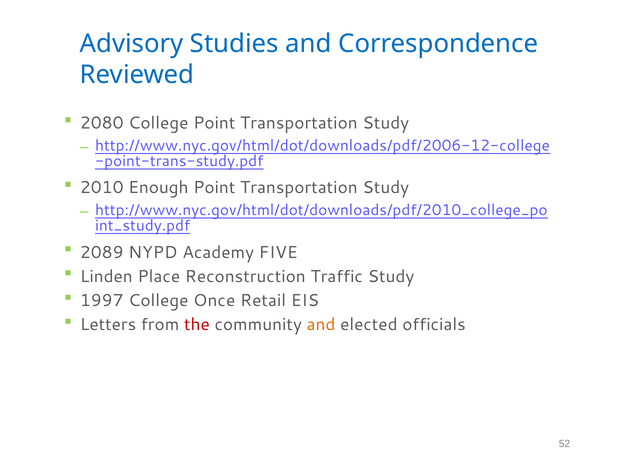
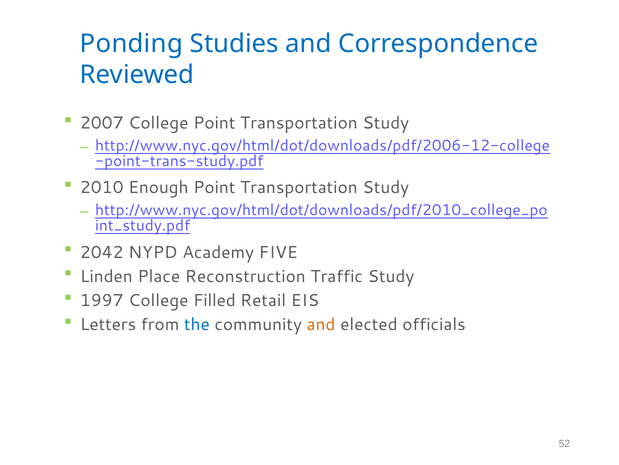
Advisory: Advisory -> Ponding (131, 44)
2080: 2080 -> 2007 (102, 123)
2089: 2089 -> 2042 (102, 252)
Once: Once -> Filled (214, 300)
the colour: red -> blue (197, 324)
